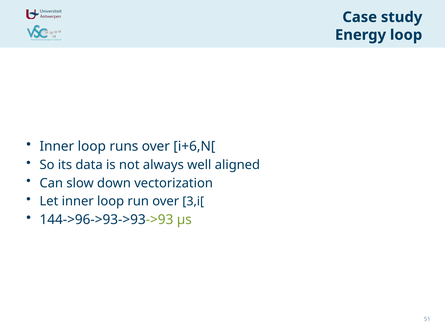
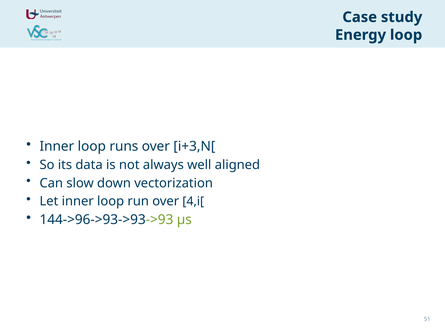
i+6,N[: i+6,N[ -> i+3,N[ (194, 147)
3,i[: 3,i[ -> 4,i[ (193, 202)
